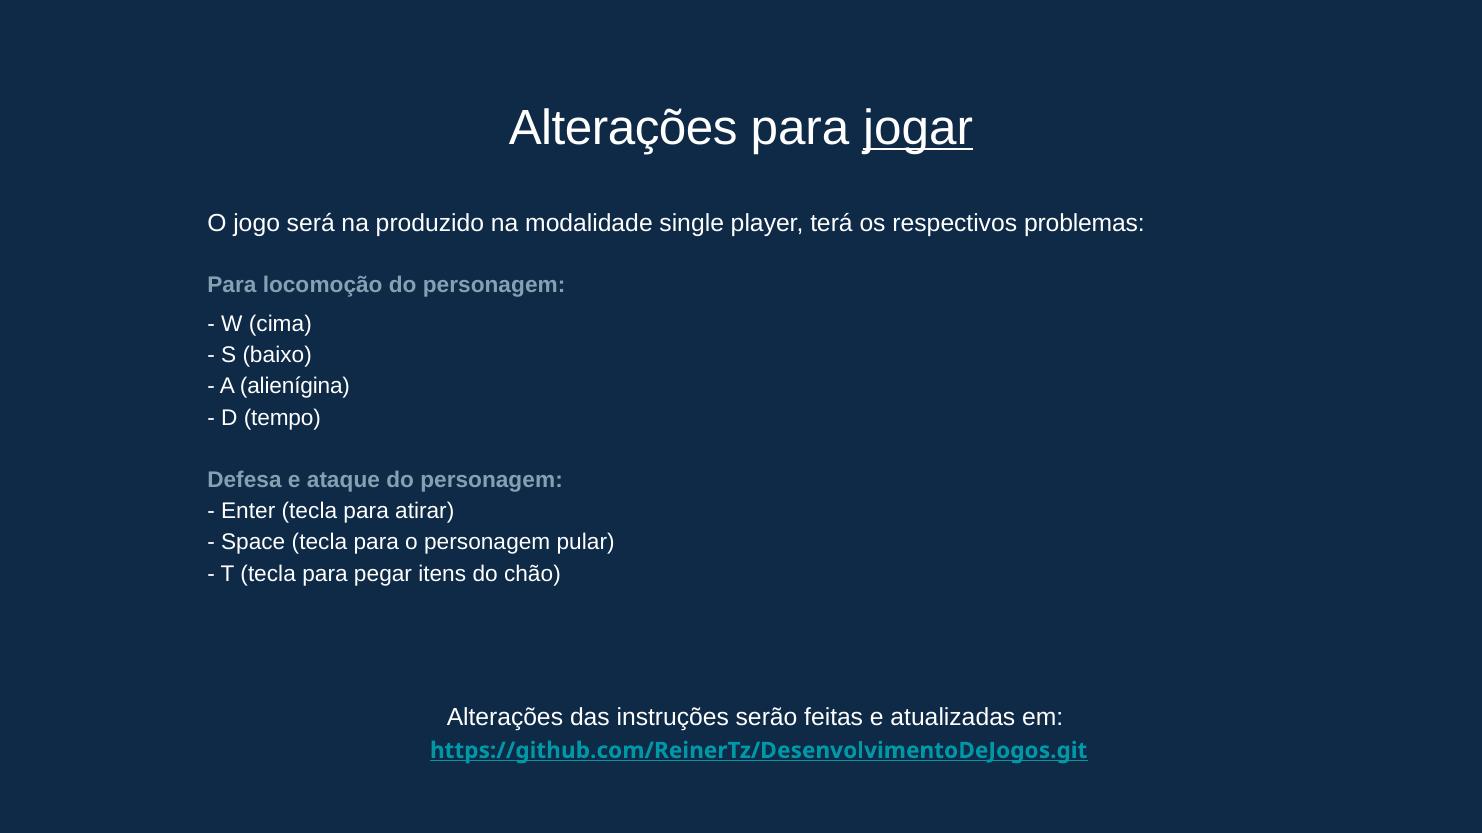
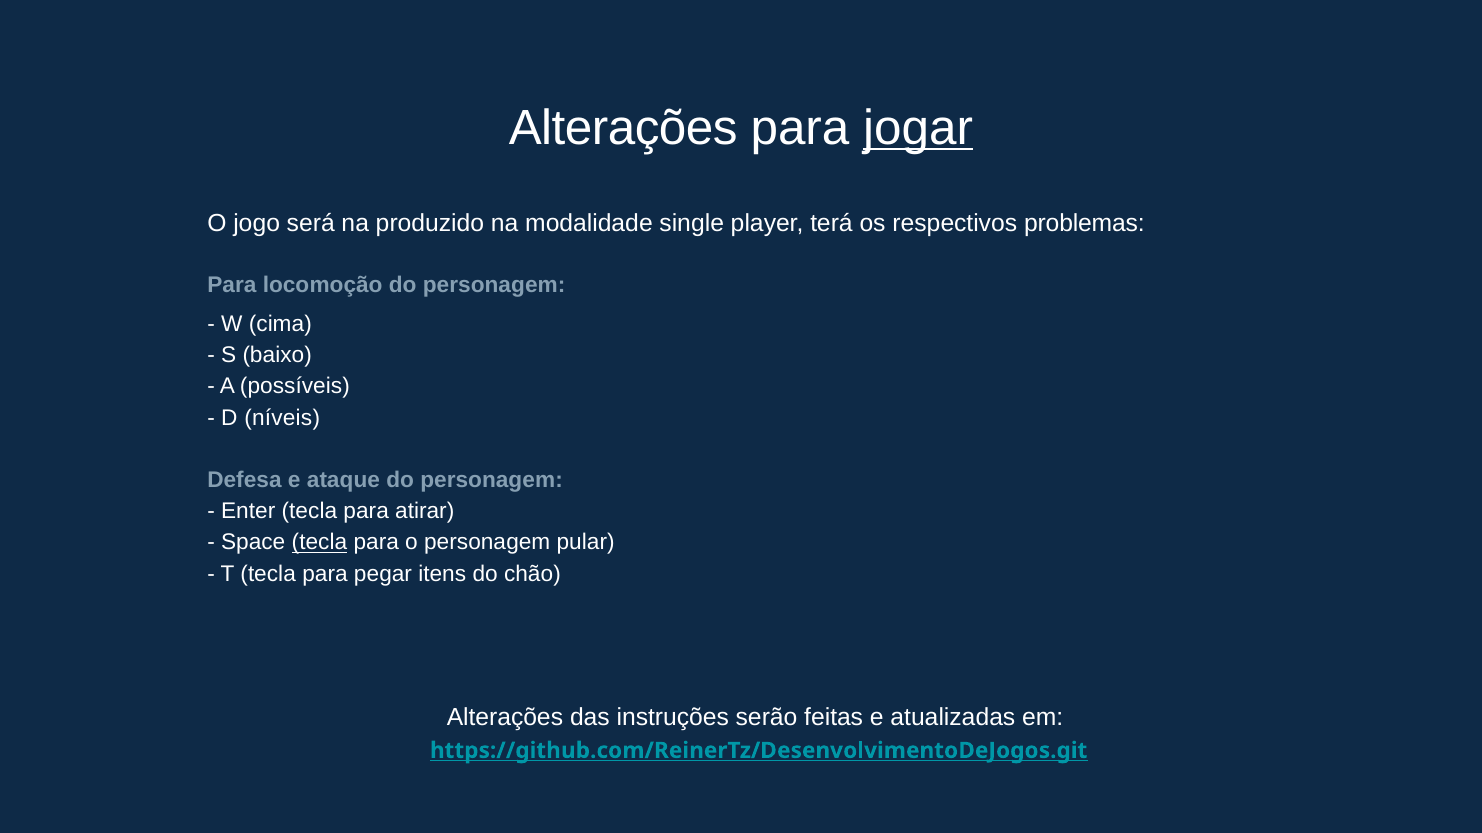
alienígina: alienígina -> possíveis (295, 387)
tempo: tempo -> níveis (282, 418)
tecla underline: none -> present (319, 543)
